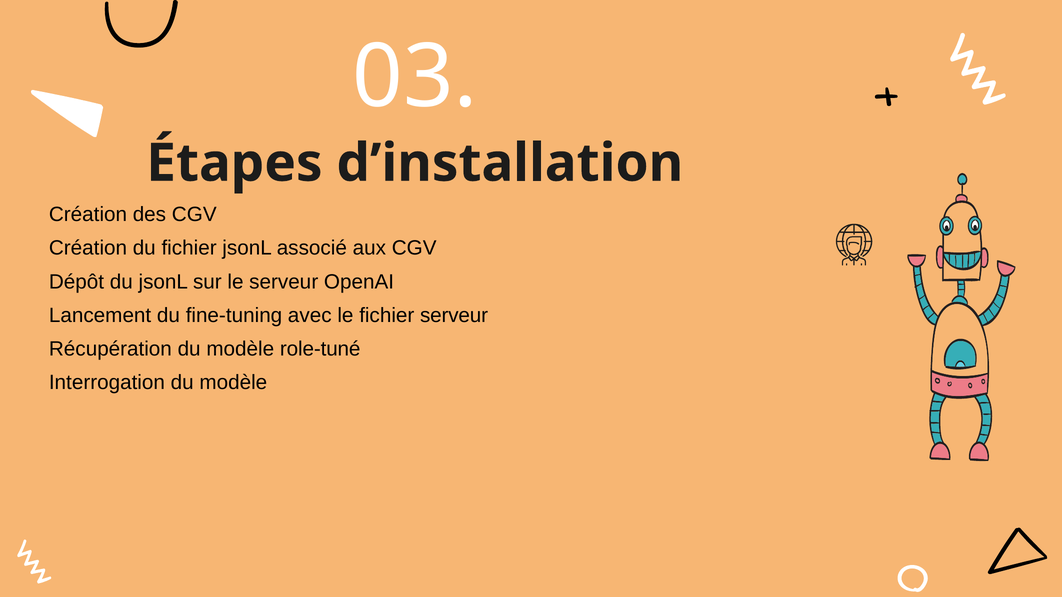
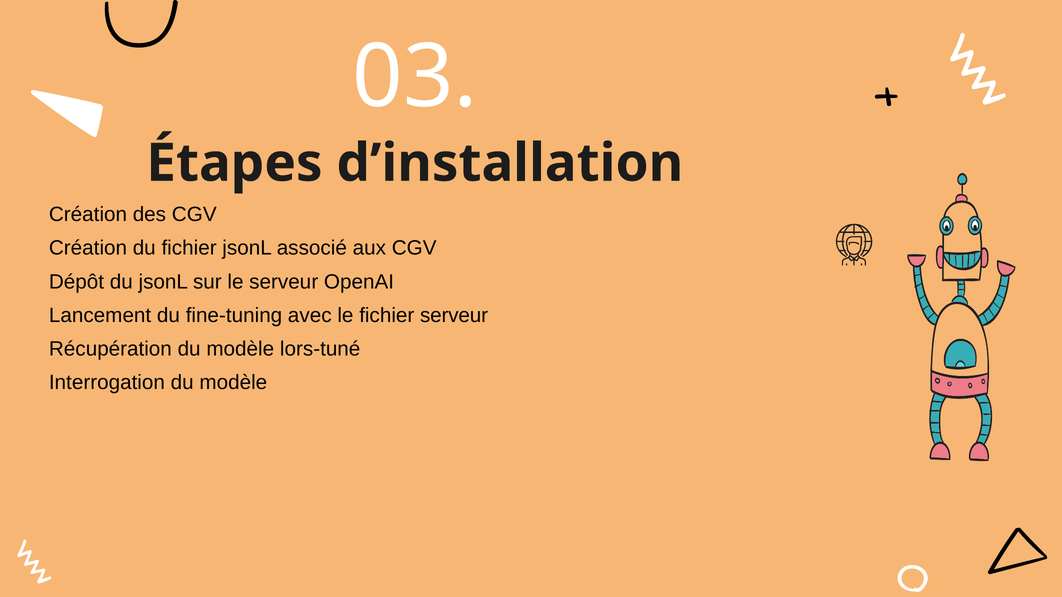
role-tuné: role-tuné -> lors-tuné (320, 349)
